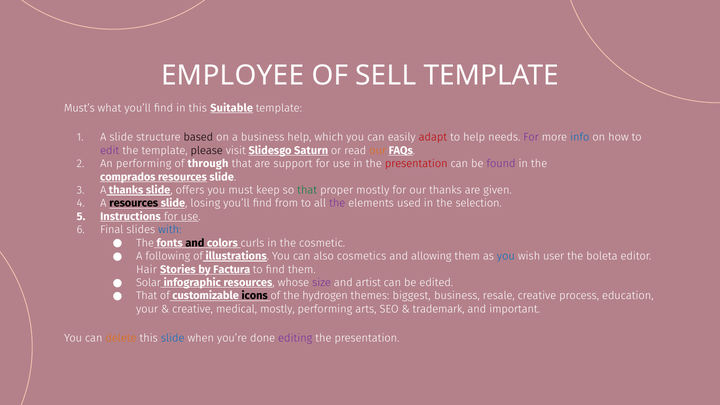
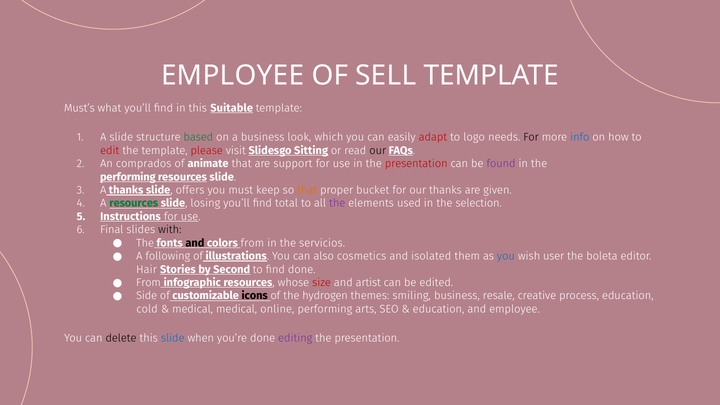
based colour: black -> green (198, 137)
business help: help -> look (299, 137)
to help: help -> logo (474, 137)
For colour: purple -> black (531, 137)
edit colour: purple -> red (110, 151)
please colour: black -> red (207, 151)
Saturn: Saturn -> Sitting (311, 151)
our colour: orange -> black (378, 151)
An performing: performing -> comprados (144, 164)
through: through -> animate (208, 164)
comprados: comprados -> performing (128, 177)
that colour: green -> orange (307, 190)
proper mostly: mostly -> bucket (373, 190)
resources colour: black -> green (134, 203)
from: from -> total (286, 203)
with colour: blue -> black (170, 230)
colors curls: curls -> from (252, 243)
cosmetic: cosmetic -> servicios (322, 243)
allowing: allowing -> isolated (431, 256)
Factura: Factura -> Second (232, 269)
find them: them -> done (302, 269)
Solar: Solar -> From (148, 283)
size colour: purple -> red (322, 283)
That: That -> Side (147, 296)
biggest: biggest -> smiling (412, 296)
your: your -> cold (147, 309)
creative: creative -> medical (193, 309)
medical mostly: mostly -> online (277, 309)
trademark: trademark -> education (439, 309)
and important: important -> employee (515, 309)
delete colour: orange -> black (121, 338)
